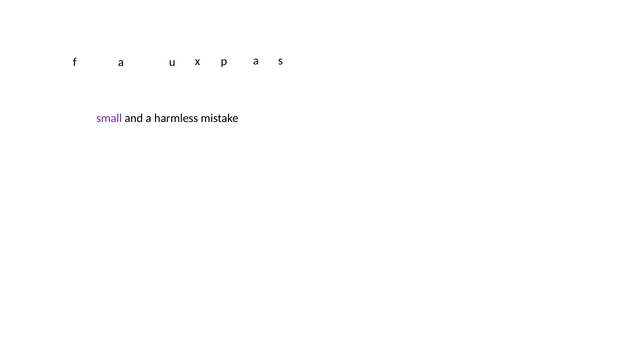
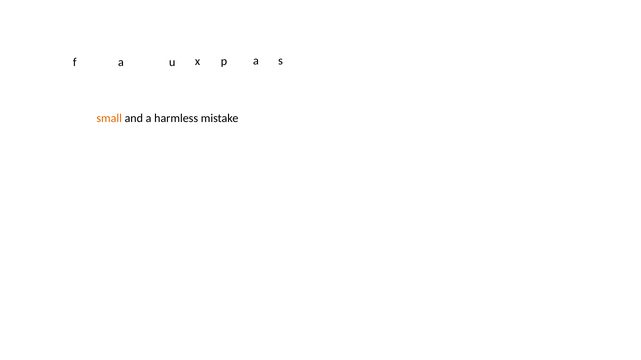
small colour: purple -> orange (109, 118)
